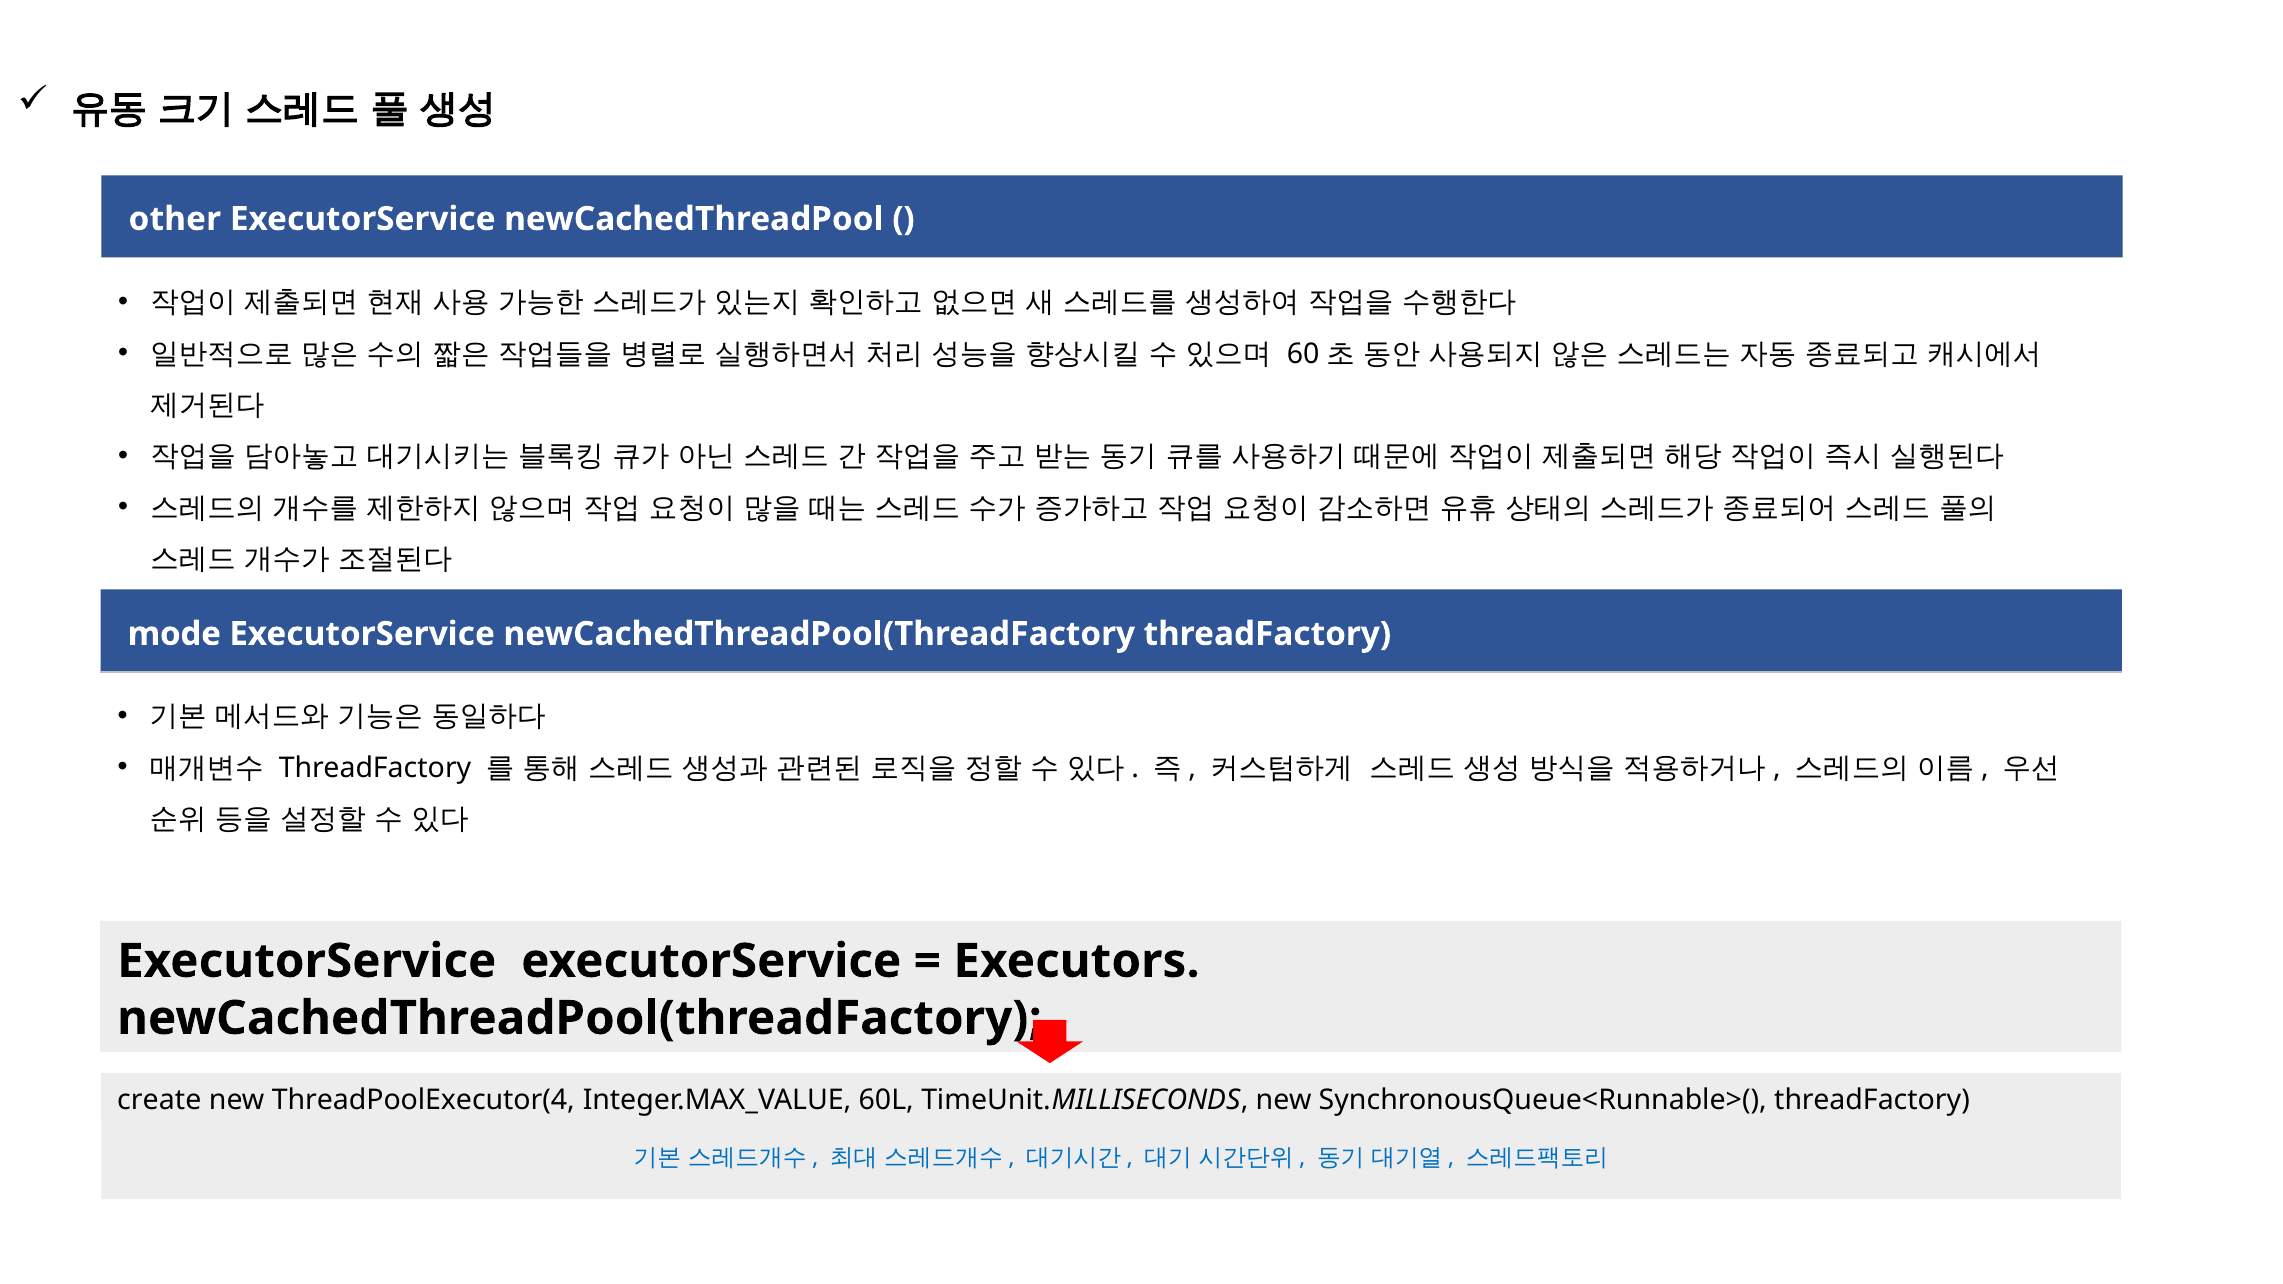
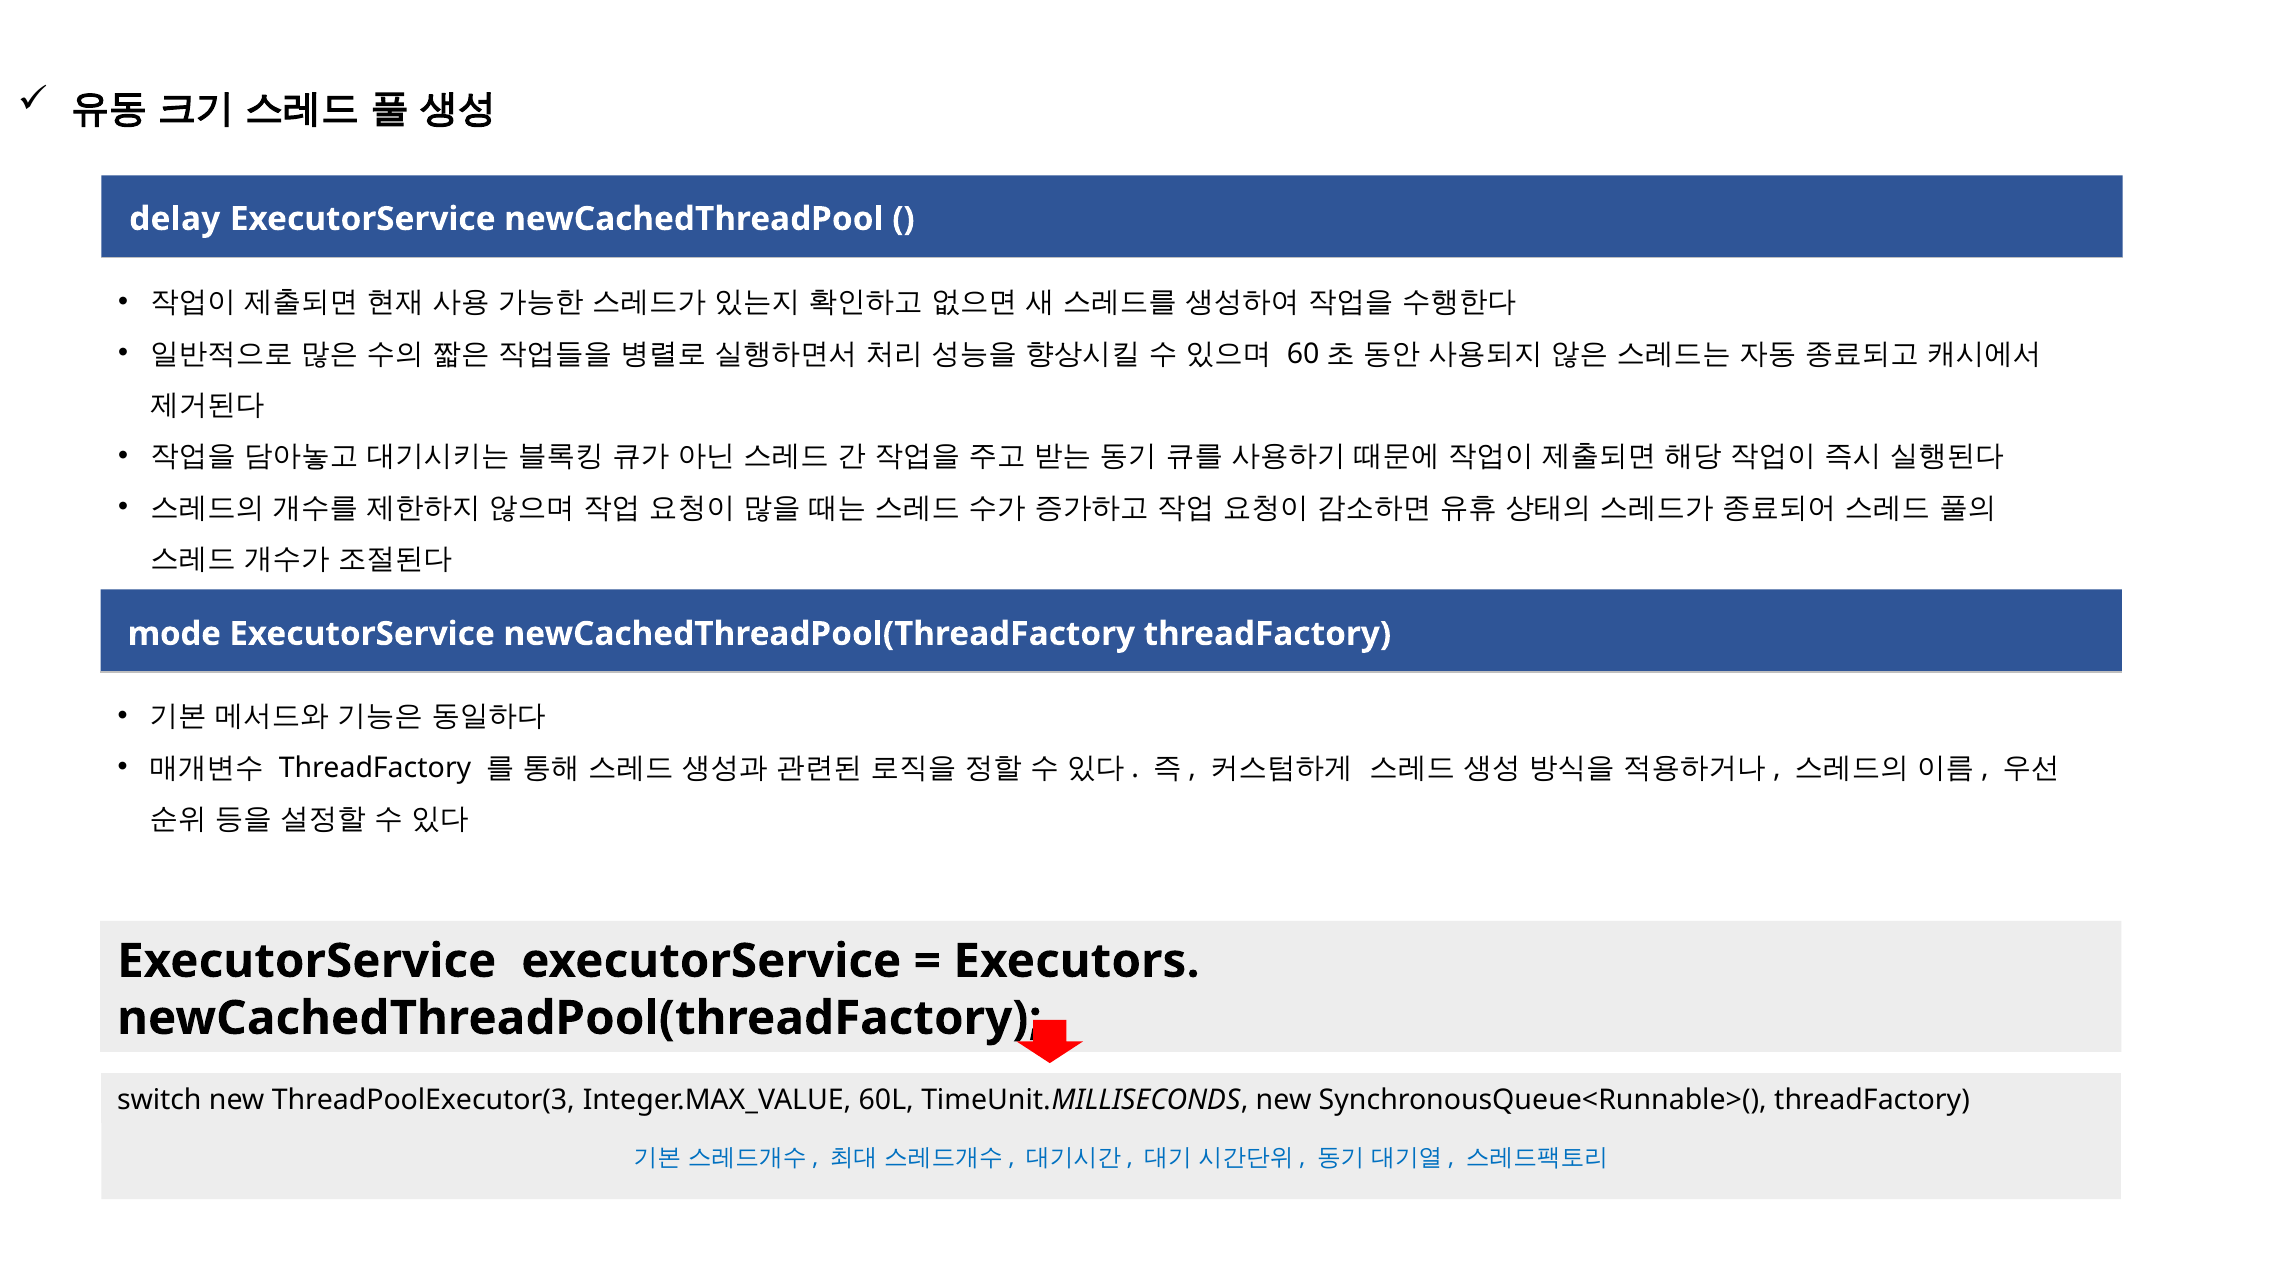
other: other -> delay (175, 219)
create: create -> switch (159, 1100)
ThreadPoolExecutor(4: ThreadPoolExecutor(4 -> ThreadPoolExecutor(3 (423, 1100)
